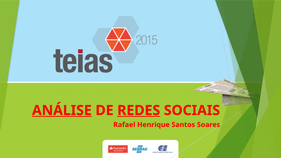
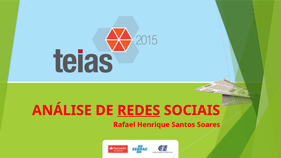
ANÁLISE underline: present -> none (62, 110)
